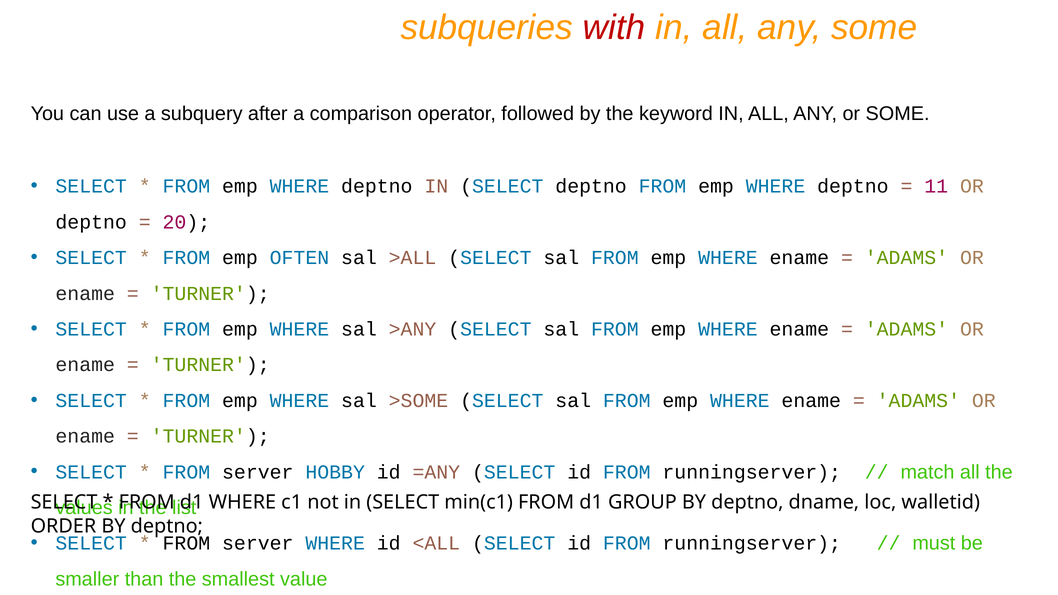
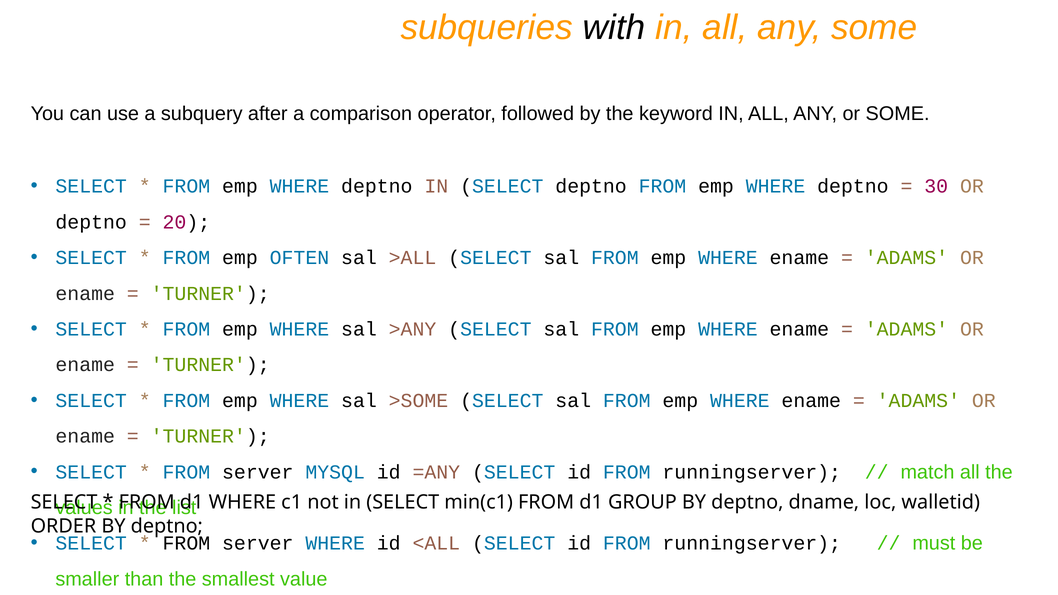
with colour: red -> black (614, 28)
11: 11 -> 30 (936, 186)
HOBBY: HOBBY -> MYSQL (335, 472)
